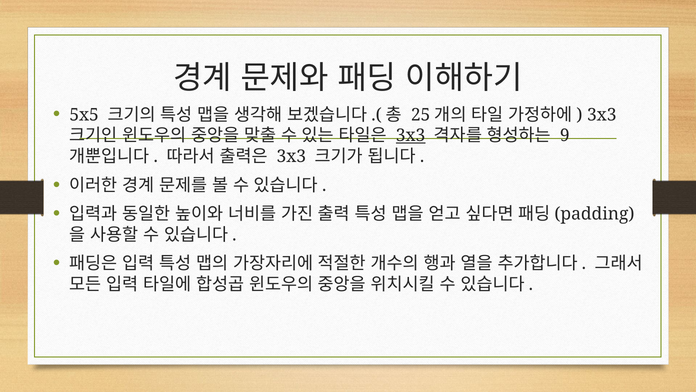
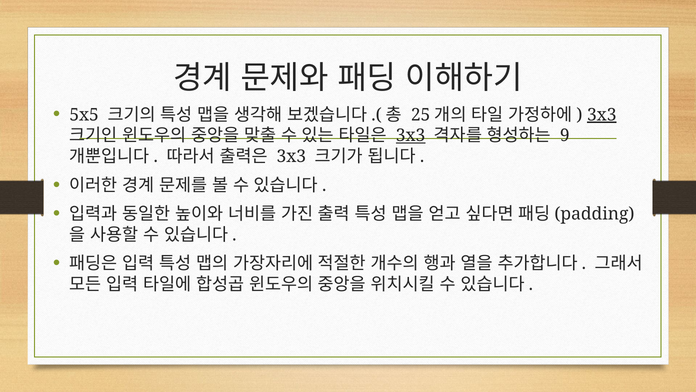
3x3 underline: none -> present (602, 115)
